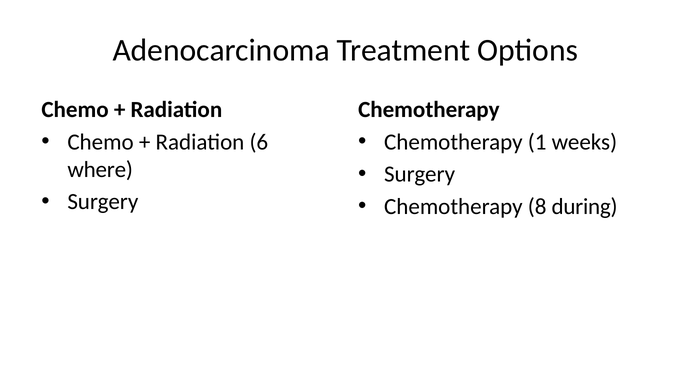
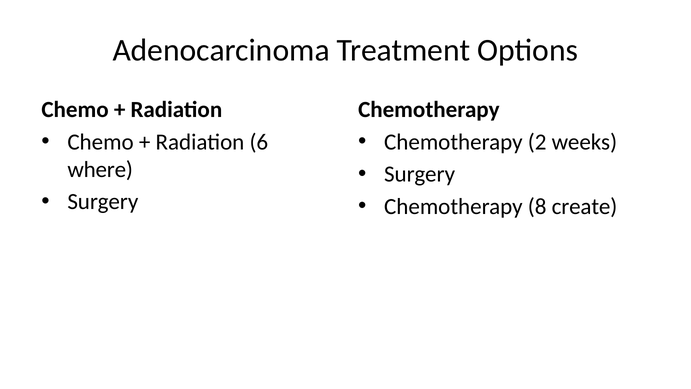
1: 1 -> 2 (537, 142)
during: during -> create (584, 206)
